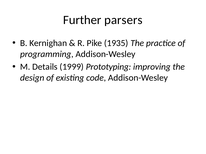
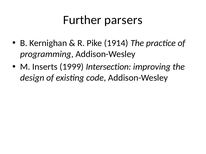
1935: 1935 -> 1914 (116, 43)
Details: Details -> Inserts (45, 67)
Prototyping: Prototyping -> Intersection (108, 67)
